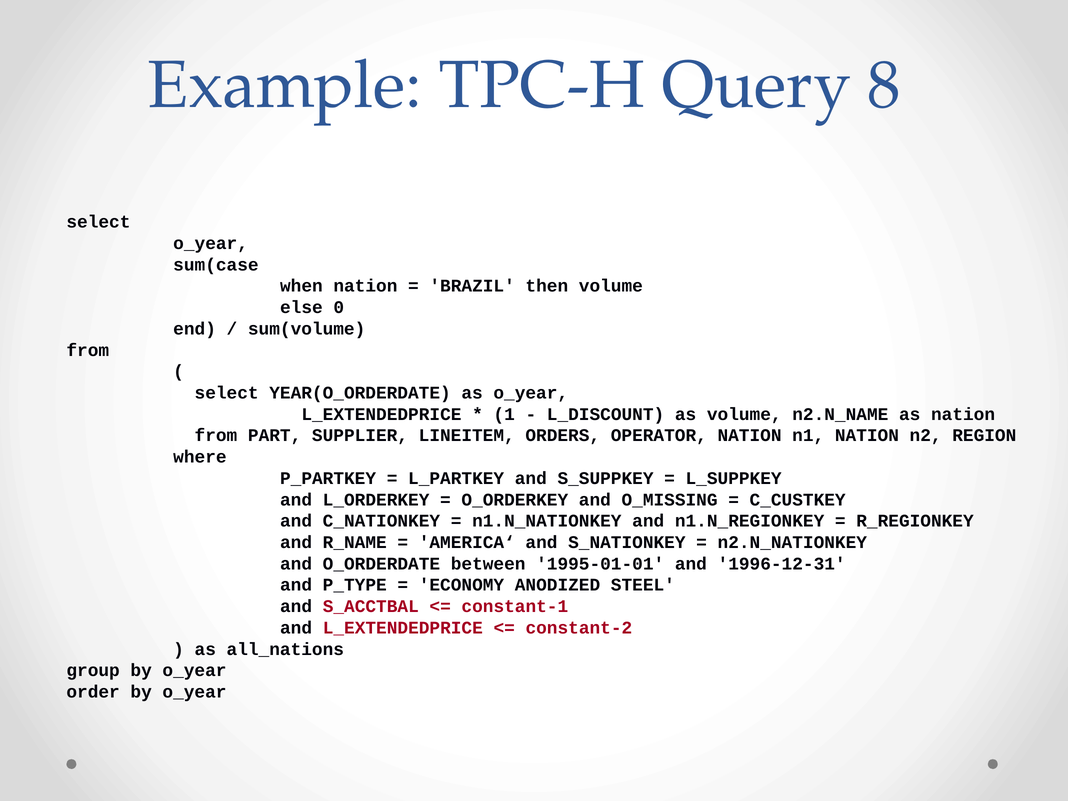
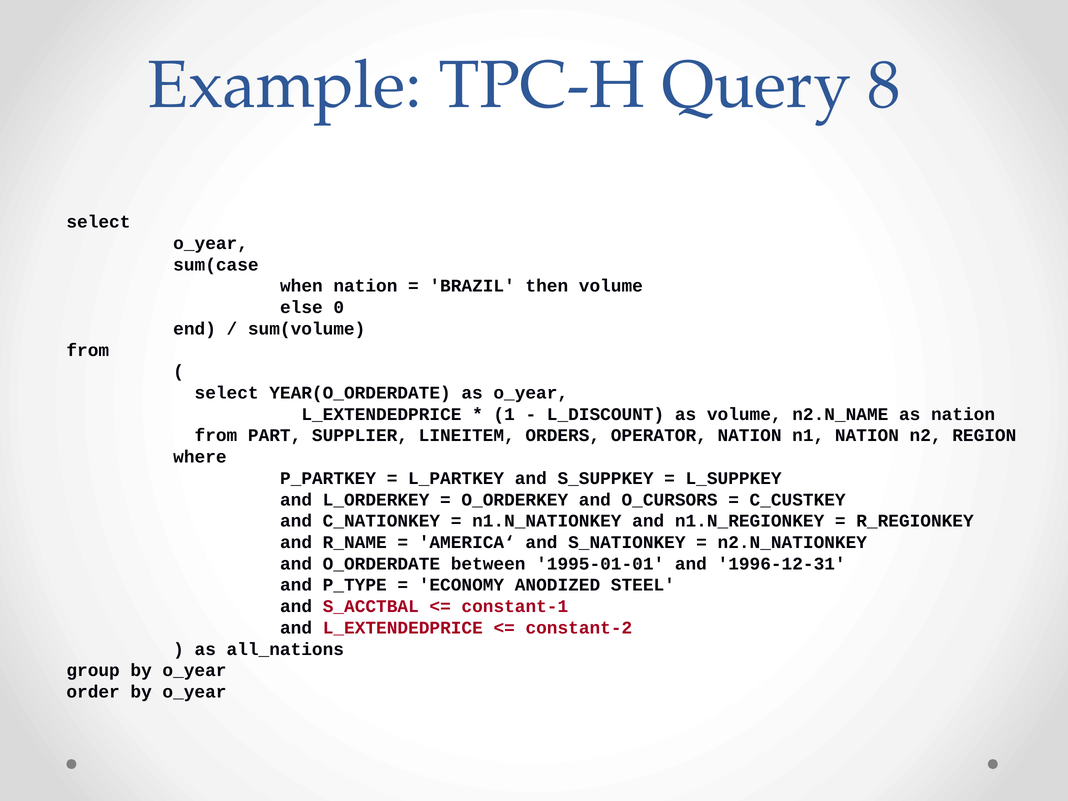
O_MISSING: O_MISSING -> O_CURSORS (670, 500)
